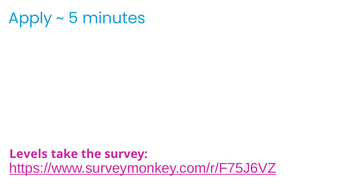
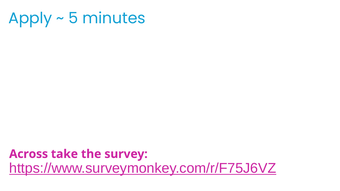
Levels: Levels -> Across (29, 154)
